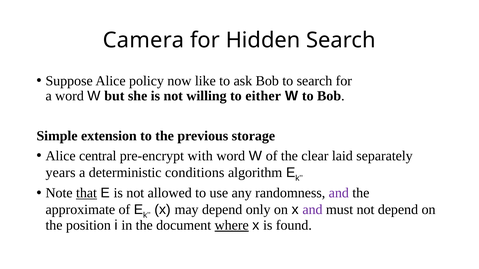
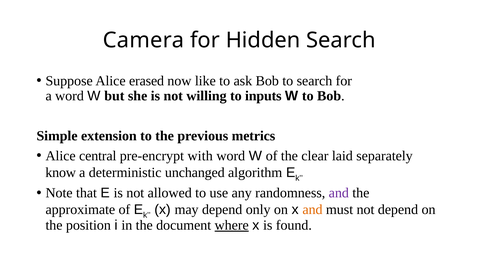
policy: policy -> erased (147, 81)
either: either -> inputs (263, 96)
storage: storage -> metrics (253, 136)
years: years -> know (61, 173)
conditions: conditions -> unchanged (195, 173)
that underline: present -> none (86, 193)
and colour: purple -> orange (312, 210)
